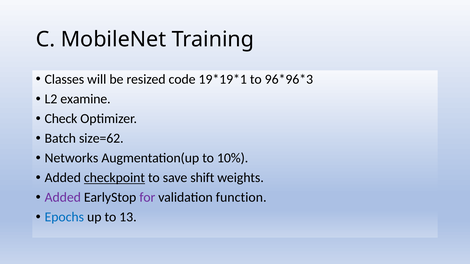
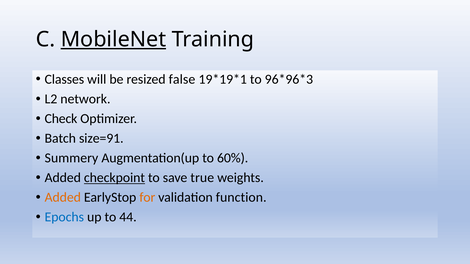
MobileNet underline: none -> present (113, 39)
code: code -> false (182, 79)
examine: examine -> network (85, 99)
size=62: size=62 -> size=91 (101, 139)
Networks: Networks -> Summery (71, 158)
10%: 10% -> 60% (233, 158)
shift: shift -> true (202, 178)
Added colour: purple -> orange (63, 198)
for colour: purple -> orange (147, 198)
13: 13 -> 44 (128, 217)
